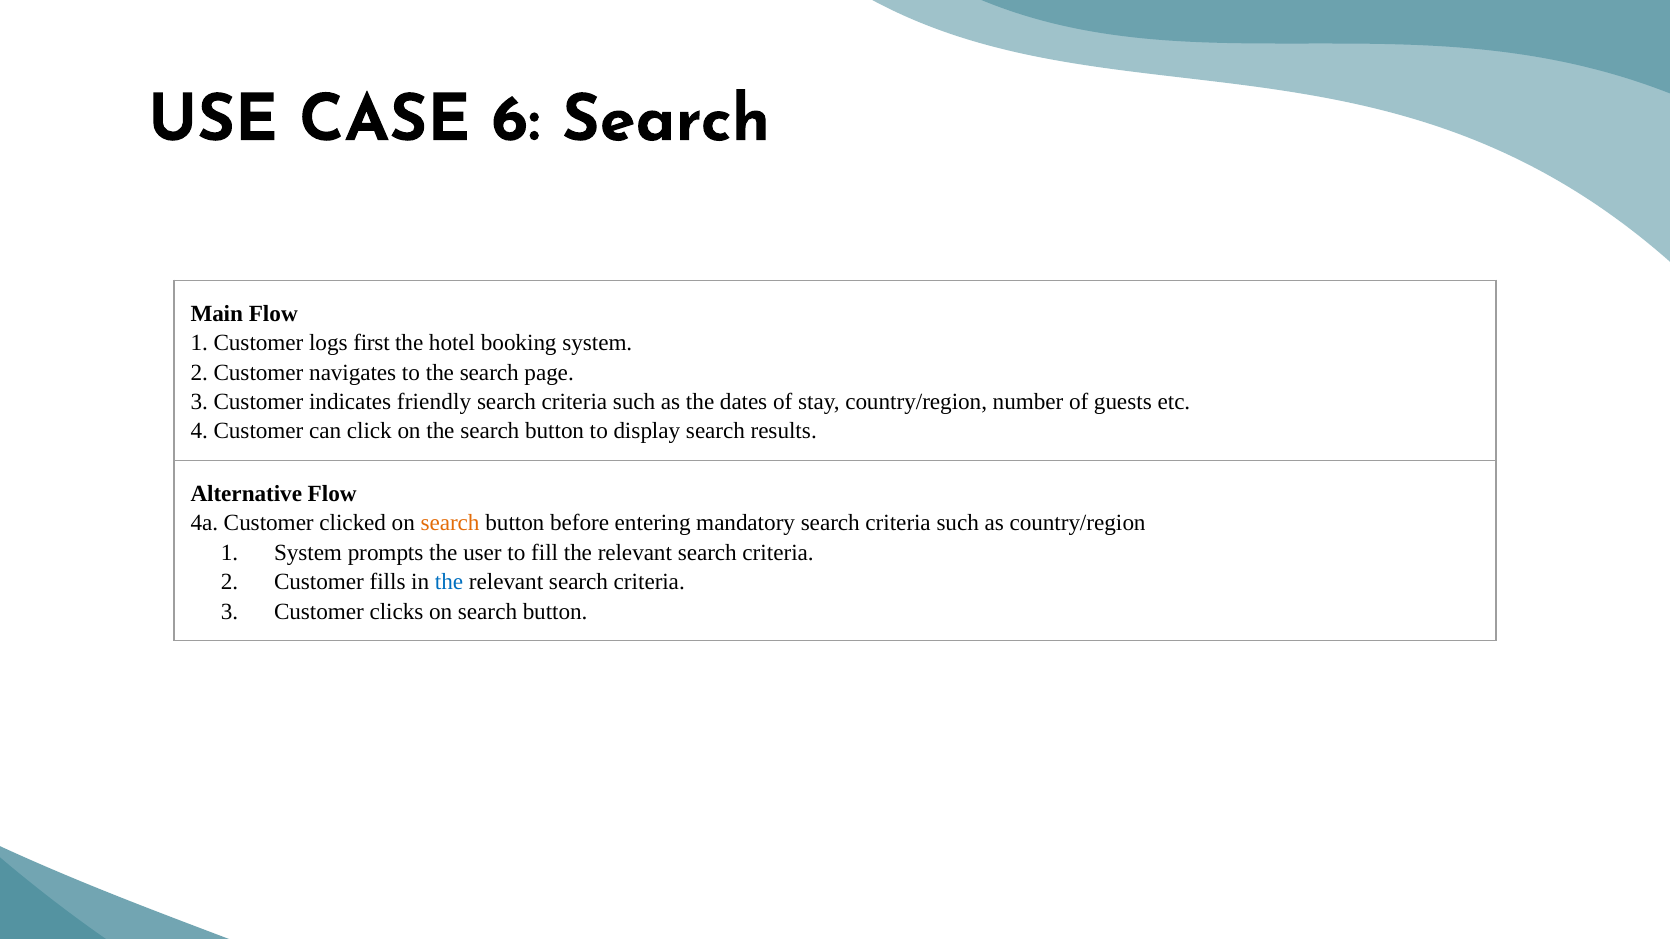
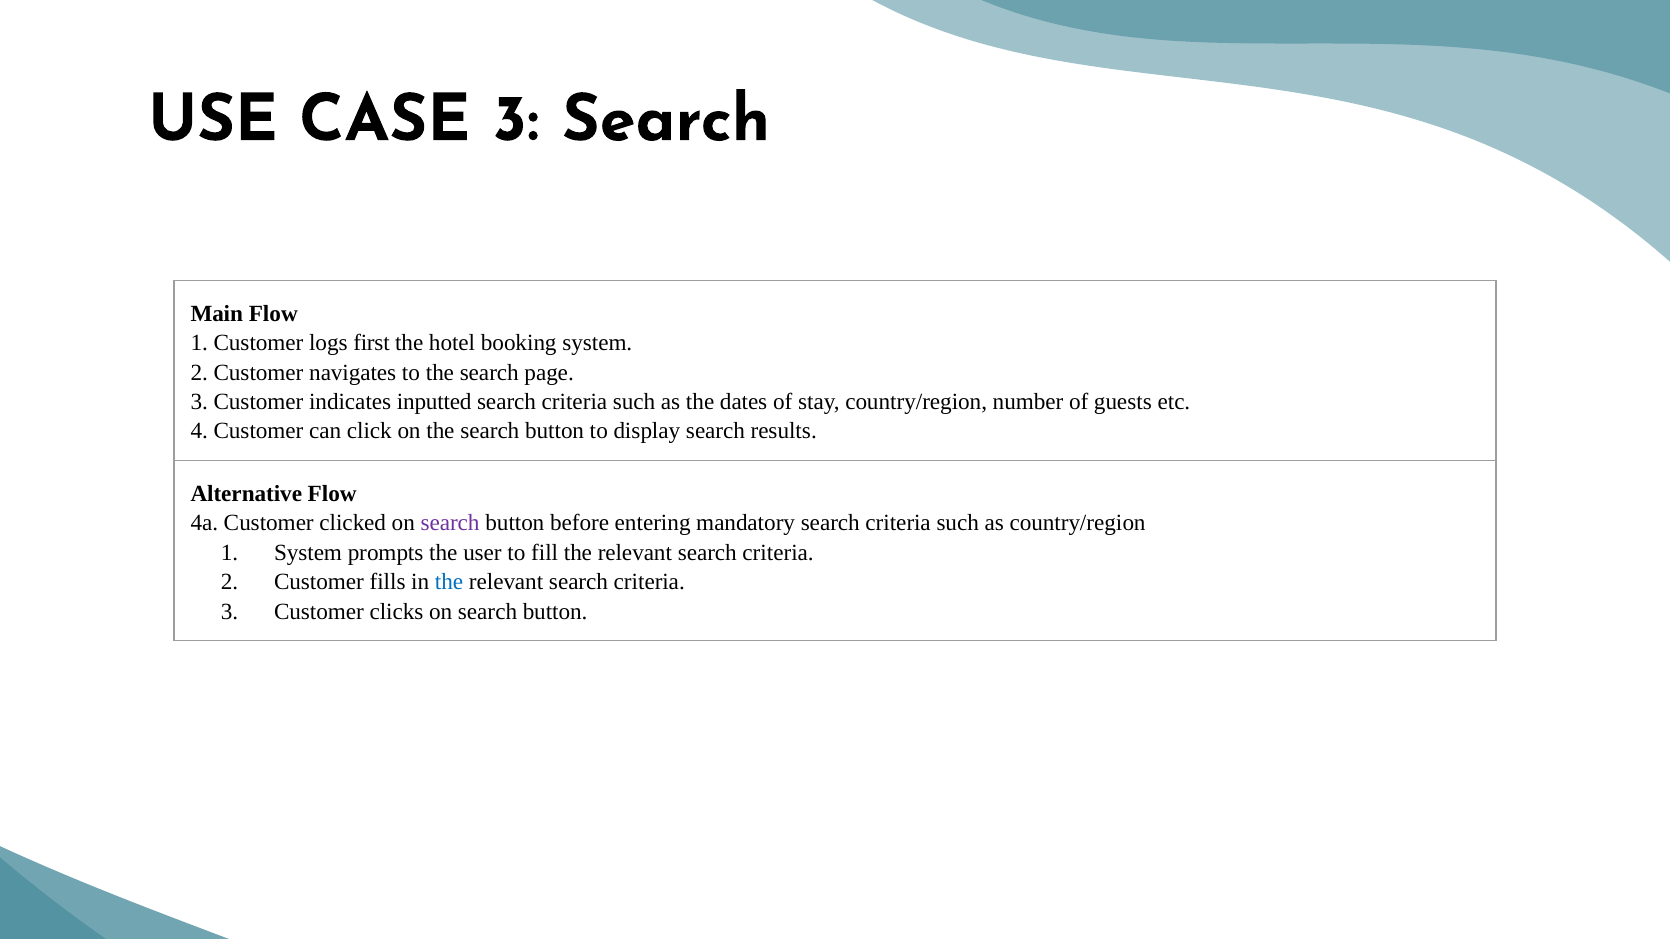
CASE 6: 6 -> 3 (516, 119)
friendly: friendly -> inputted (434, 402)
search colour: orange -> purple (450, 523)
